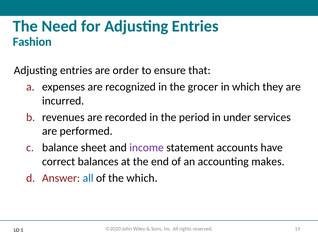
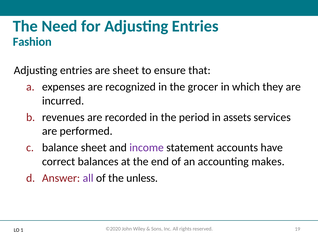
are order: order -> sheet (126, 70)
under: under -> assets (237, 117)
all colour: blue -> purple (88, 178)
the which: which -> unless (142, 178)
